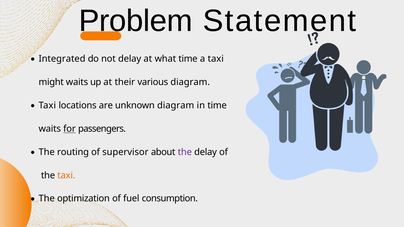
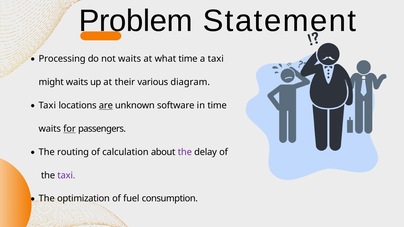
Integrated: Integrated -> Processing (62, 59)
not delay: delay -> waits (130, 59)
are underline: none -> present (106, 106)
unknown diagram: diagram -> software (176, 106)
supervisor: supervisor -> calculation (125, 152)
taxi colour: orange -> purple (66, 176)
